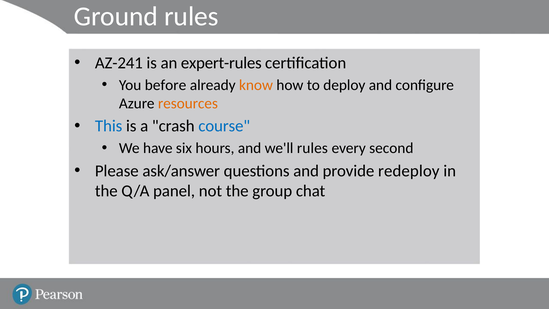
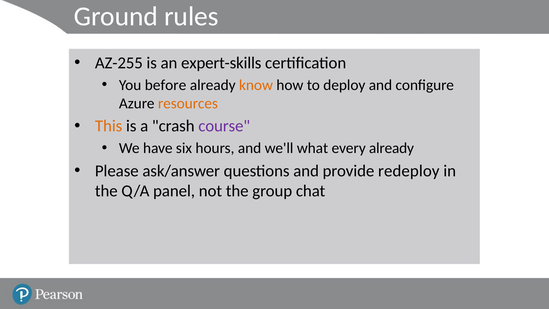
AZ-241: AZ-241 -> AZ-255 (119, 63)
expert-rules: expert-rules -> expert-skills (221, 63)
This colour: blue -> orange (109, 126)
course colour: blue -> purple (224, 126)
we'll rules: rules -> what (312, 148)
every second: second -> already (391, 148)
